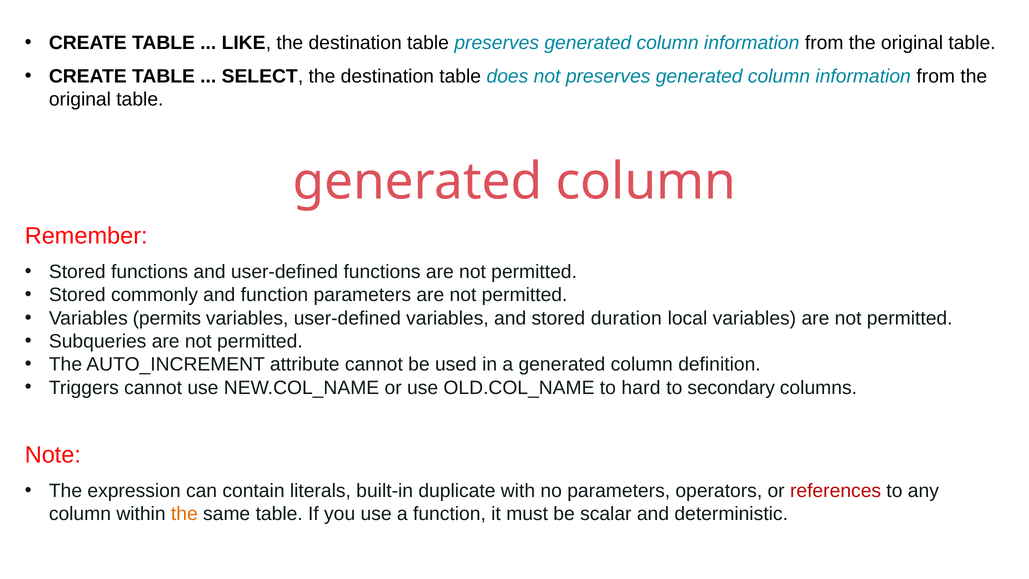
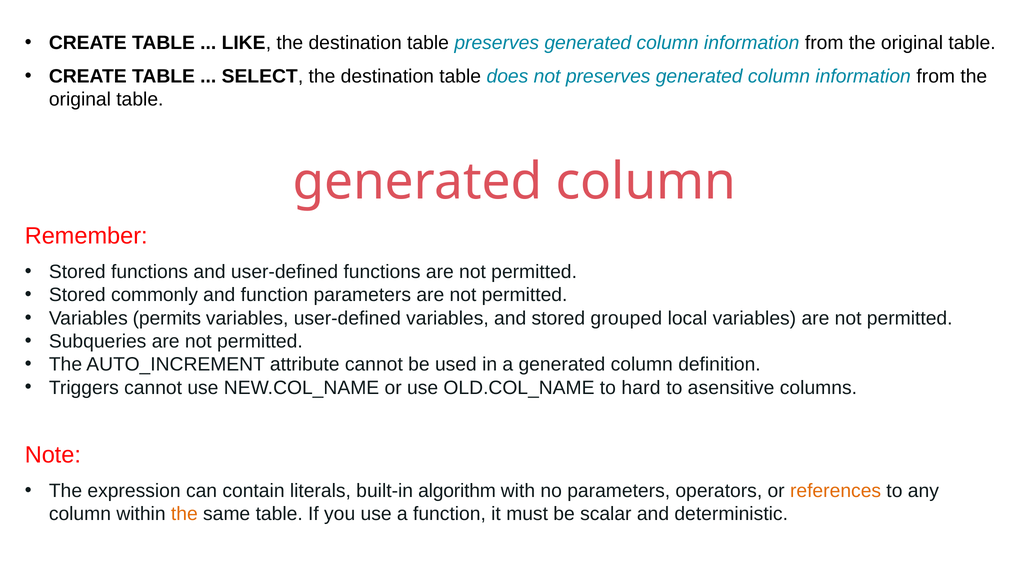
duration: duration -> grouped (626, 318)
secondary: secondary -> asensitive (731, 388)
duplicate: duplicate -> algorithm (457, 491)
references colour: red -> orange (836, 491)
